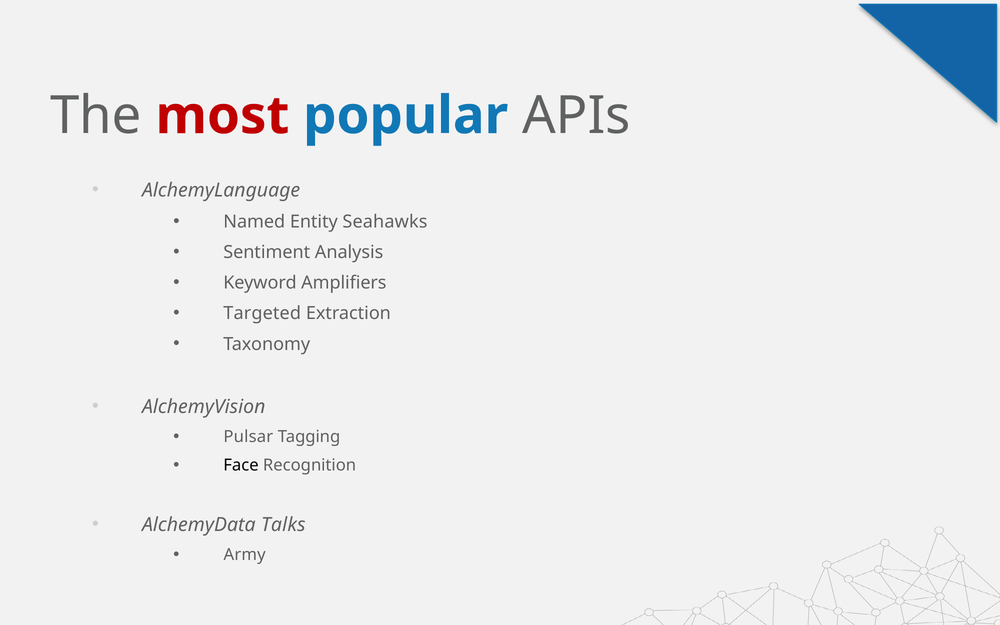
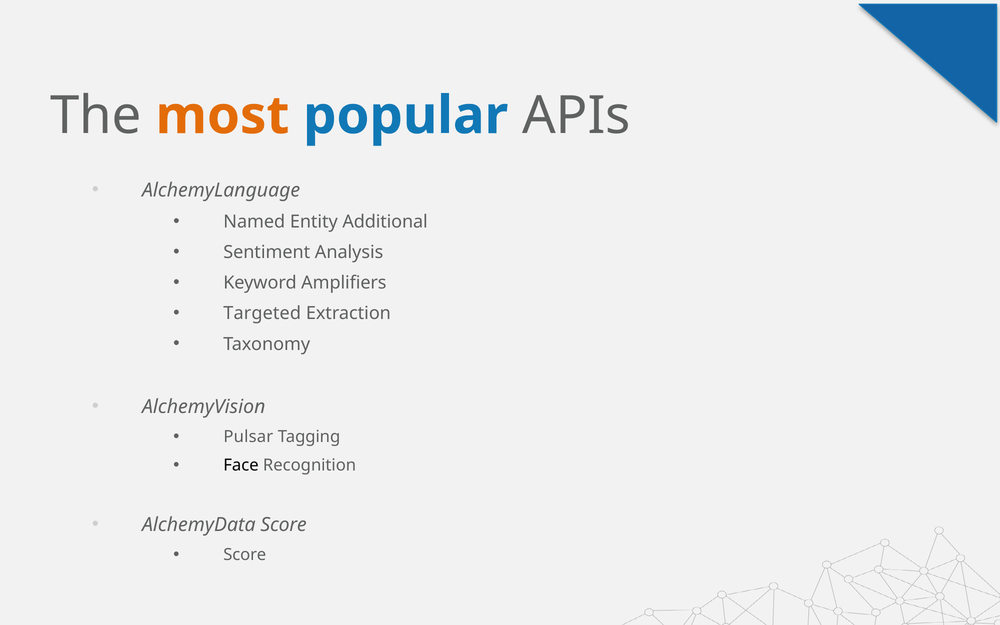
most colour: red -> orange (222, 116)
Seahawks: Seahawks -> Additional (385, 222)
AlchemyData Talks: Talks -> Score (284, 525)
Army: Army -> Score (245, 555)
